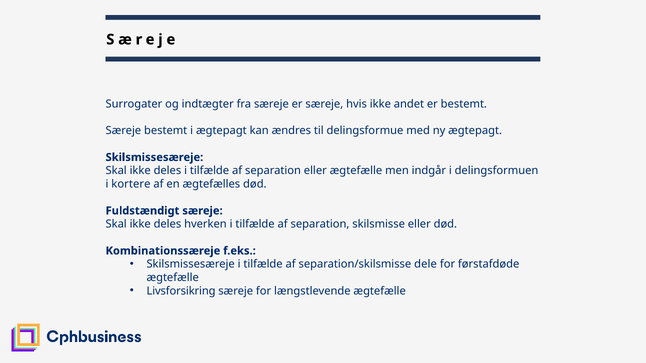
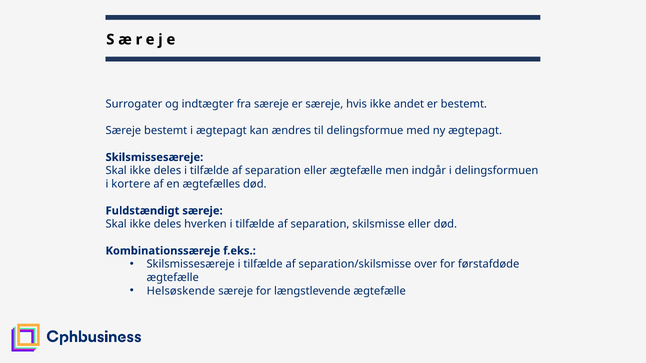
dele: dele -> over (426, 264)
Livsforsikring: Livsforsikring -> Helsøskende (181, 291)
